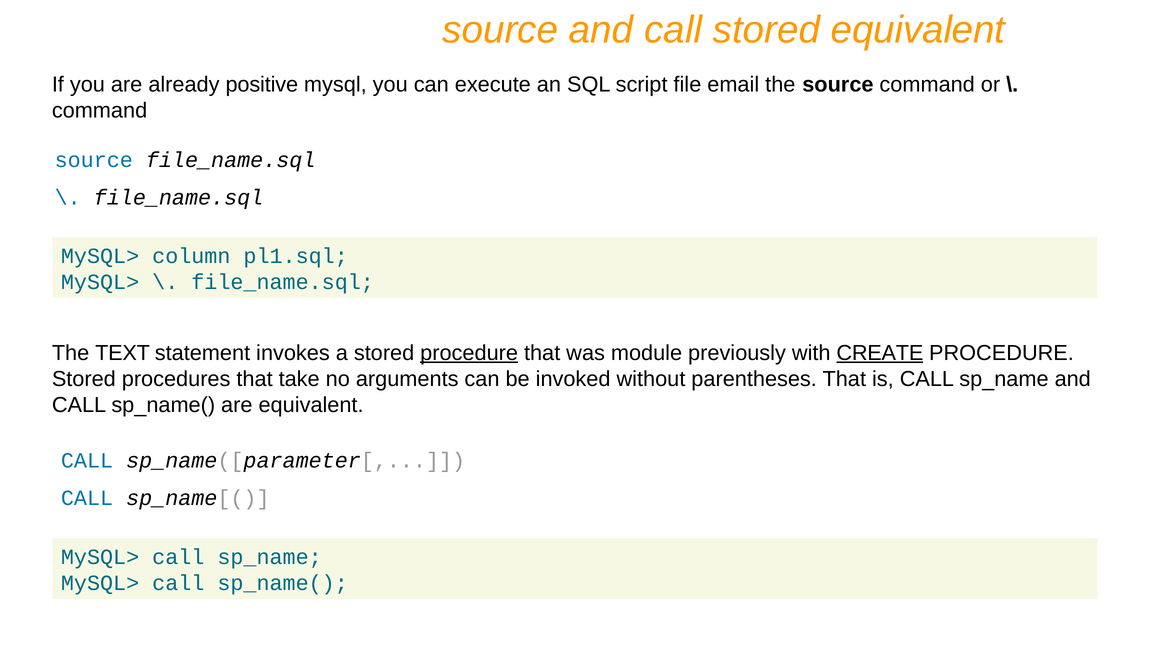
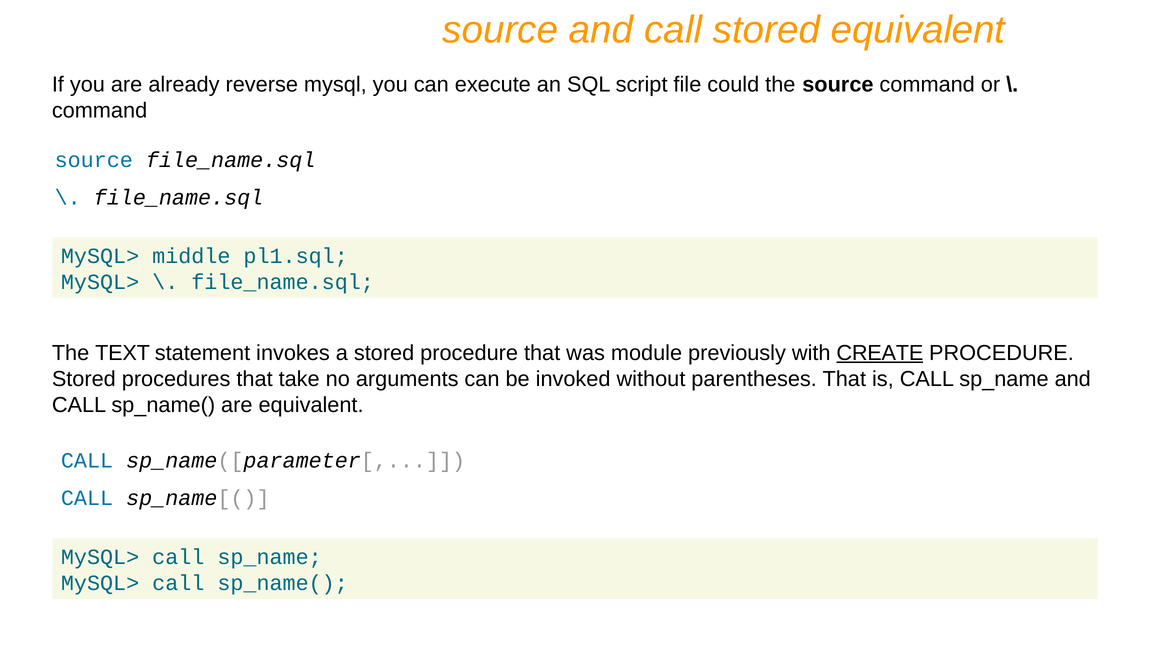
positive: positive -> reverse (262, 85)
email: email -> could (733, 85)
column: column -> middle (191, 256)
procedure underline: present -> none (469, 353)
